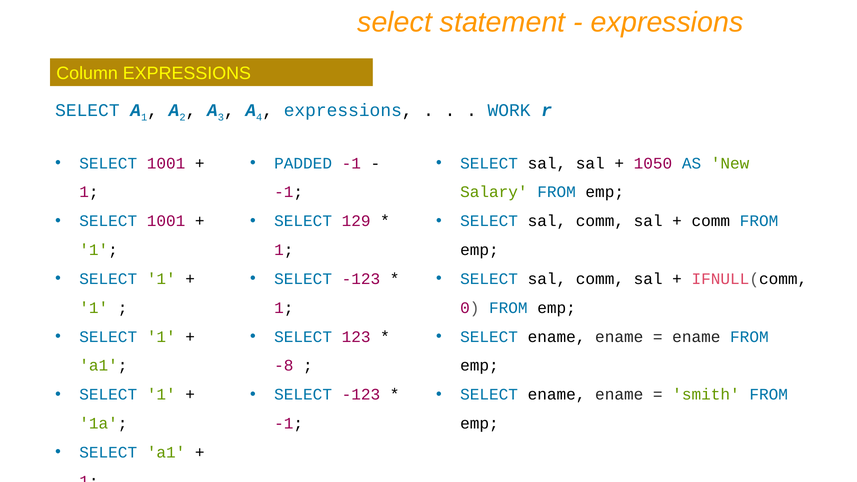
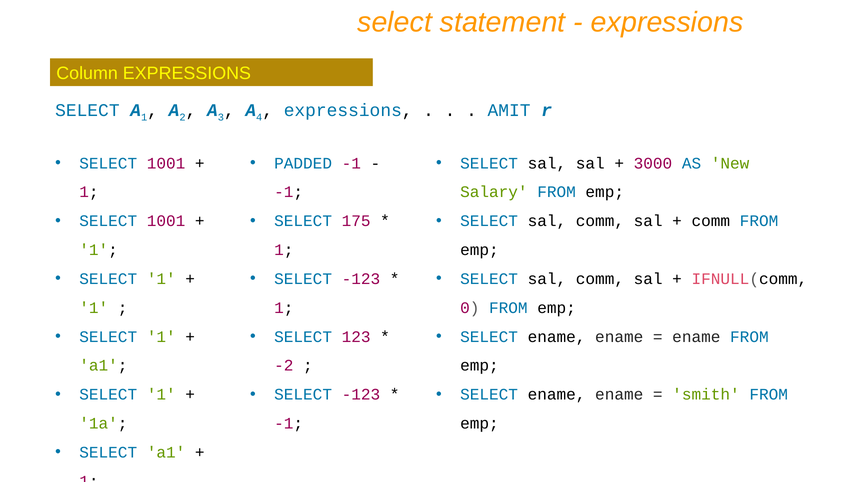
WORK: WORK -> AMIT (509, 110)
1050: 1050 -> 3000 (653, 163)
129: 129 -> 175 (356, 221)
-8: -8 -> -2 (284, 366)
